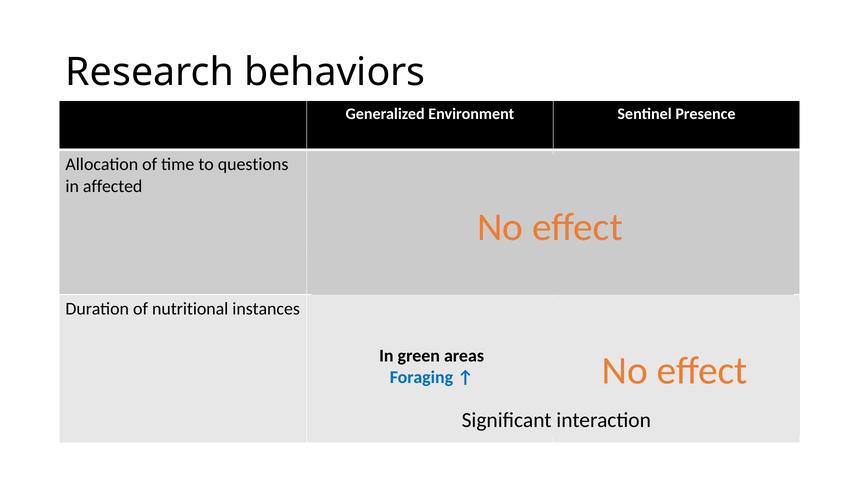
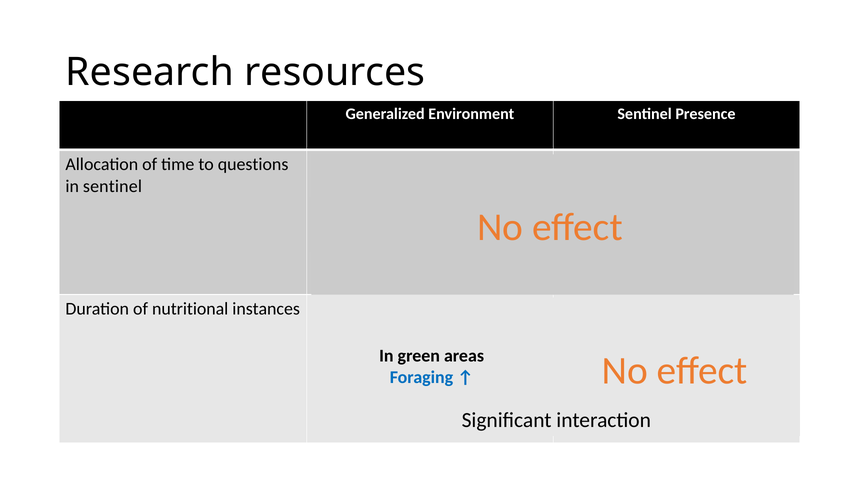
behaviors: behaviors -> resources (335, 72)
in affected: affected -> sentinel (112, 186)
